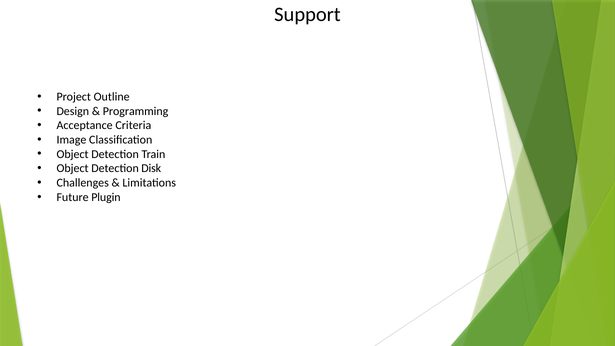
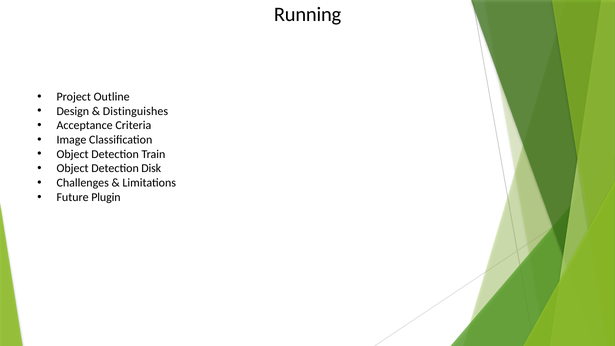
Support: Support -> Running (308, 14)
Programming: Programming -> Distinguishes (135, 111)
